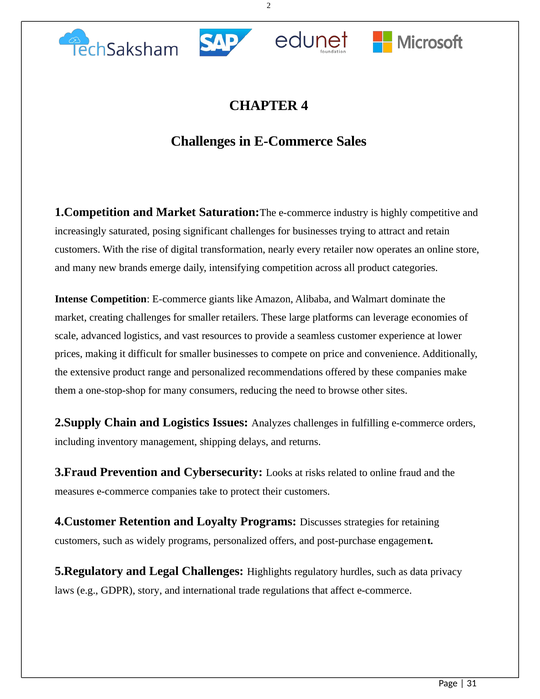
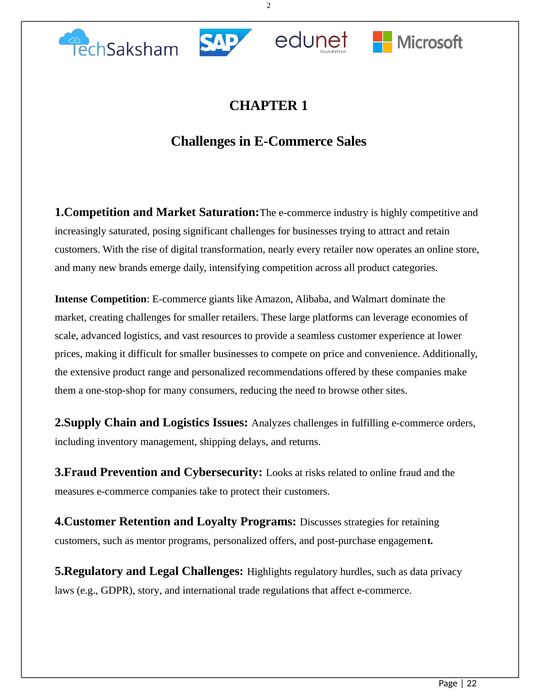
4: 4 -> 1 (305, 106)
widely: widely -> mentor (151, 540)
31: 31 -> 22 (472, 683)
